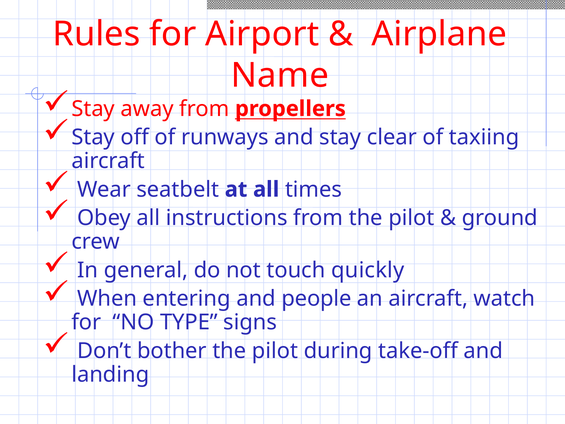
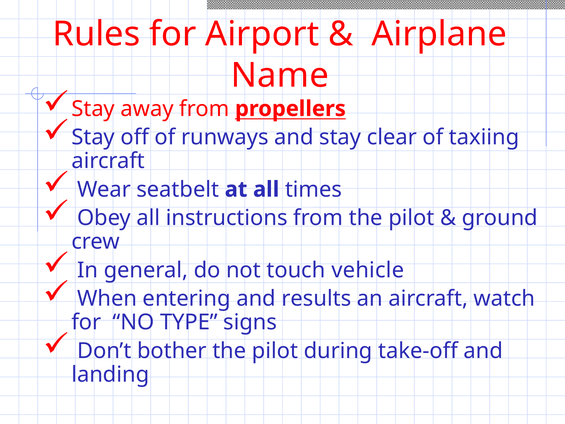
quickly: quickly -> vehicle (368, 270)
people: people -> results (316, 298)
